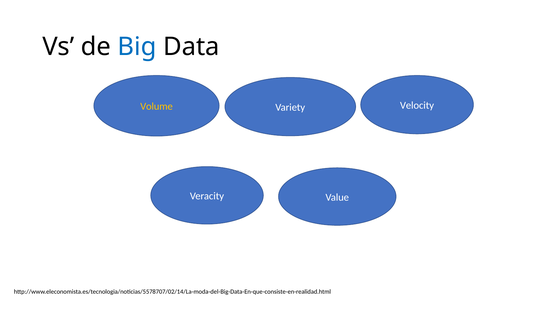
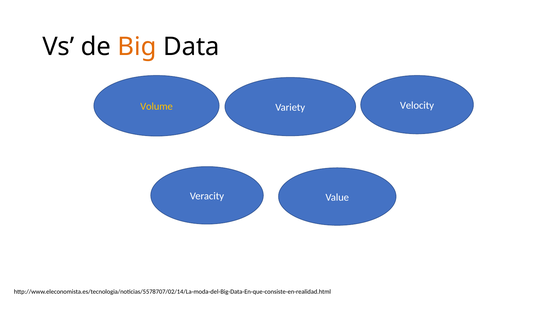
Big colour: blue -> orange (137, 47)
